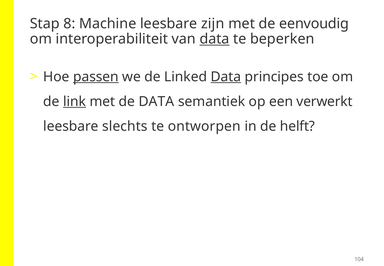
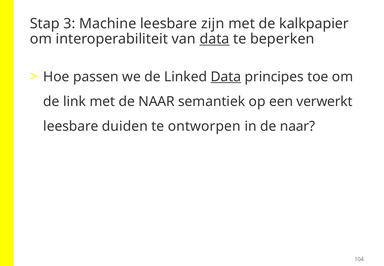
8: 8 -> 3 (69, 24)
eenvoudig: eenvoudig -> kalkpapier (314, 24)
passen underline: present -> none (96, 77)
link underline: present -> none (75, 101)
met de DATA: DATA -> NAAR (157, 101)
slechts: slechts -> duiden (125, 126)
in de helft: helft -> naar (297, 126)
